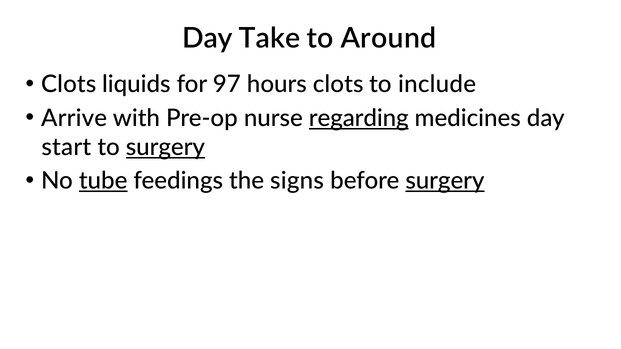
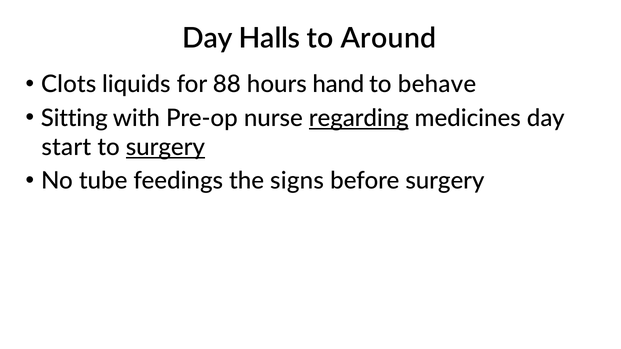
Take: Take -> Halls (270, 38)
97: 97 -> 88 (227, 85)
hours clots: clots -> hand (338, 85)
include: include -> behave (437, 85)
Arrive: Arrive -> Sitting (74, 118)
tube underline: present -> none (103, 181)
surgery underline: present -> none (445, 181)
